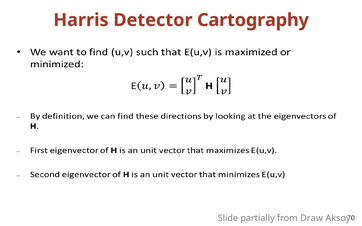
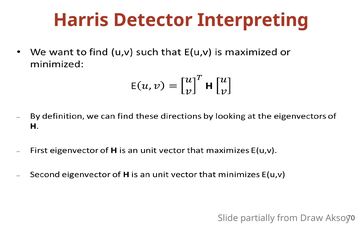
Cartography: Cartography -> Interpreting (253, 20)
